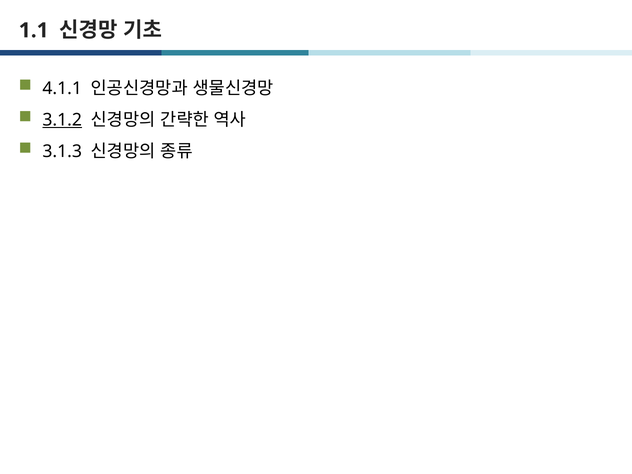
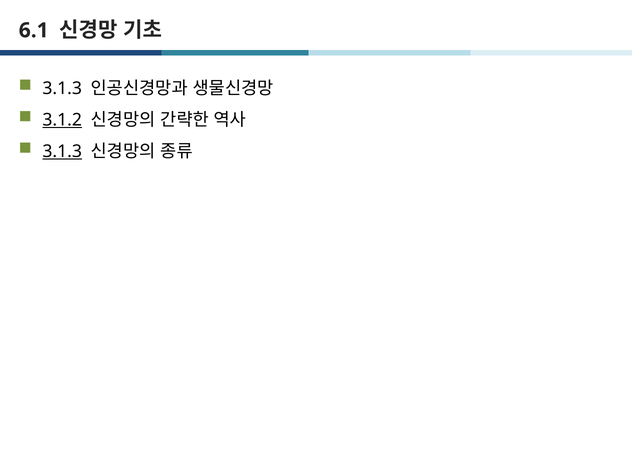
1.1: 1.1 -> 6.1 (34, 30)
4.1.1: 4.1.1 -> 3.1.3 (62, 88)
3.1.3 underline: none -> present (62, 151)
